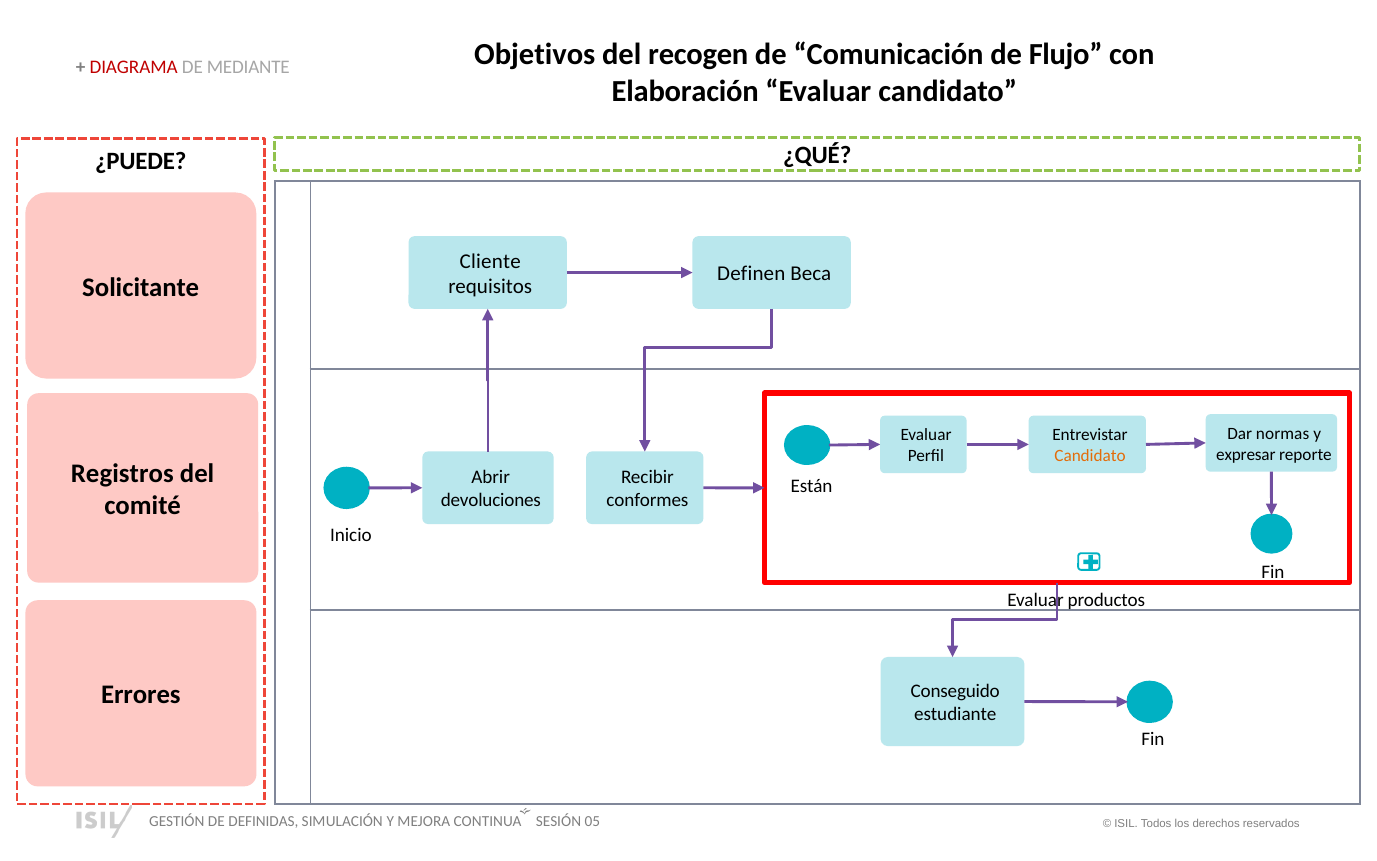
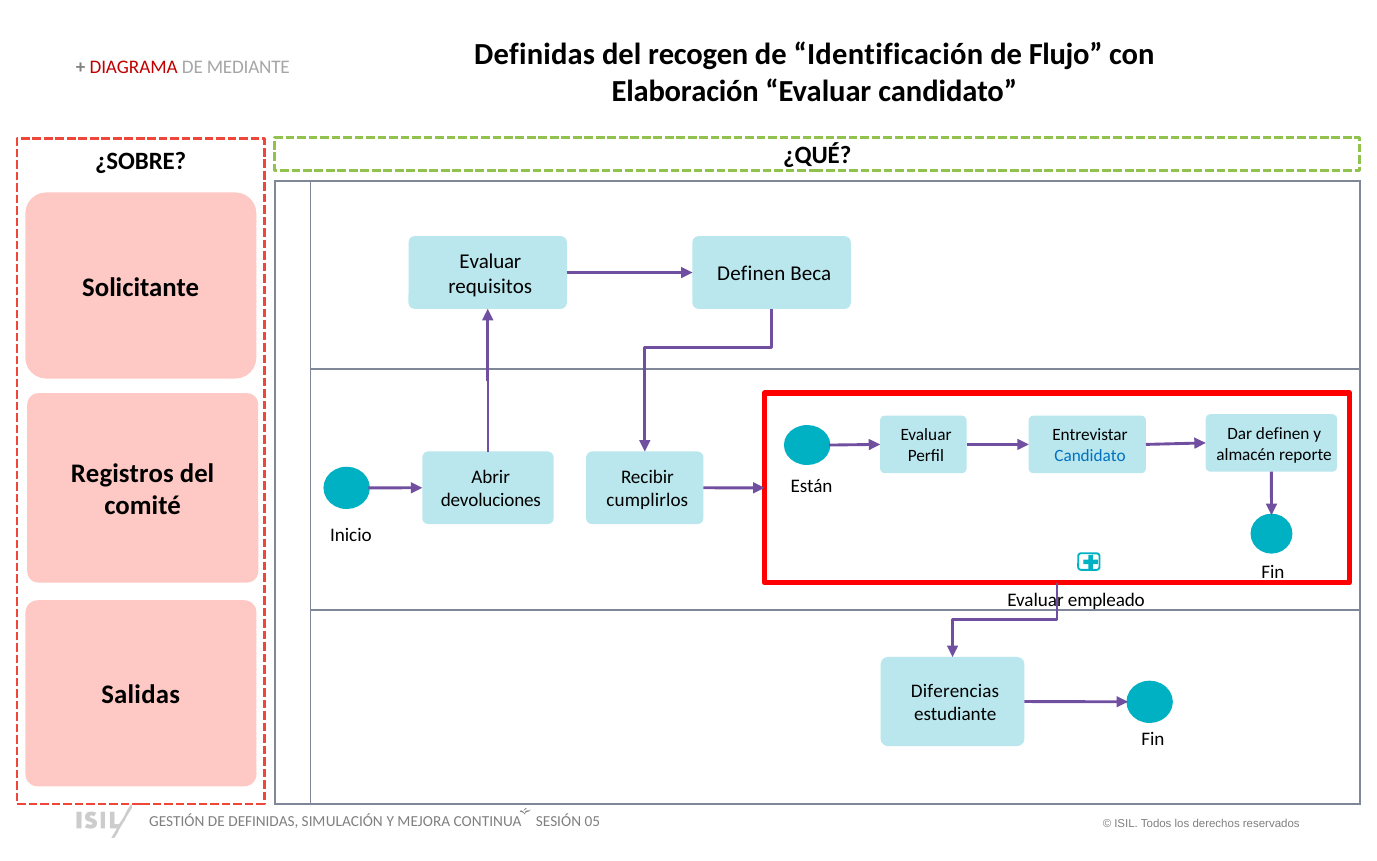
Objetivos: Objetivos -> Definidas (535, 55)
Comunicación: Comunicación -> Identificación (888, 55)
¿PUEDE: ¿PUEDE -> ¿SOBRE (141, 162)
Cliente: Cliente -> Evaluar (490, 261)
Dar normas: normas -> definen (1283, 434)
expresar: expresar -> almacén (1246, 454)
Candidato colour: orange -> blue (1090, 456)
conformes: conformes -> cumplirlos (647, 500)
productos: productos -> empleado (1106, 600)
Conseguido: Conseguido -> Diferencias (955, 691)
Errores: Errores -> Salidas (141, 695)
